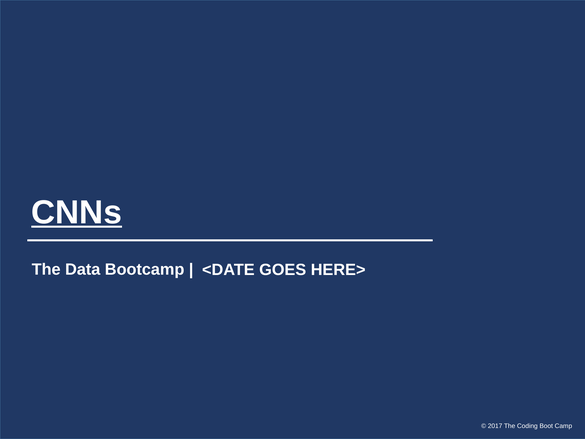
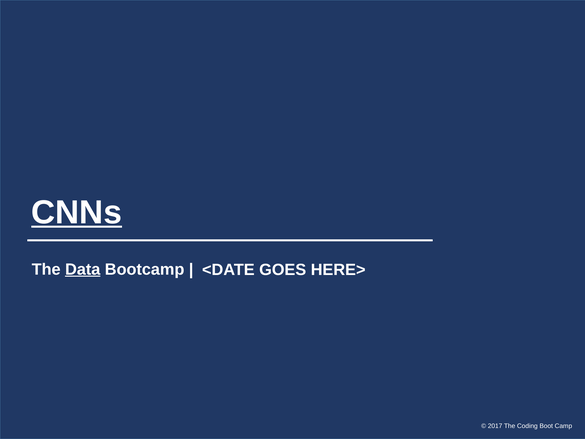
Data underline: none -> present (83, 269)
